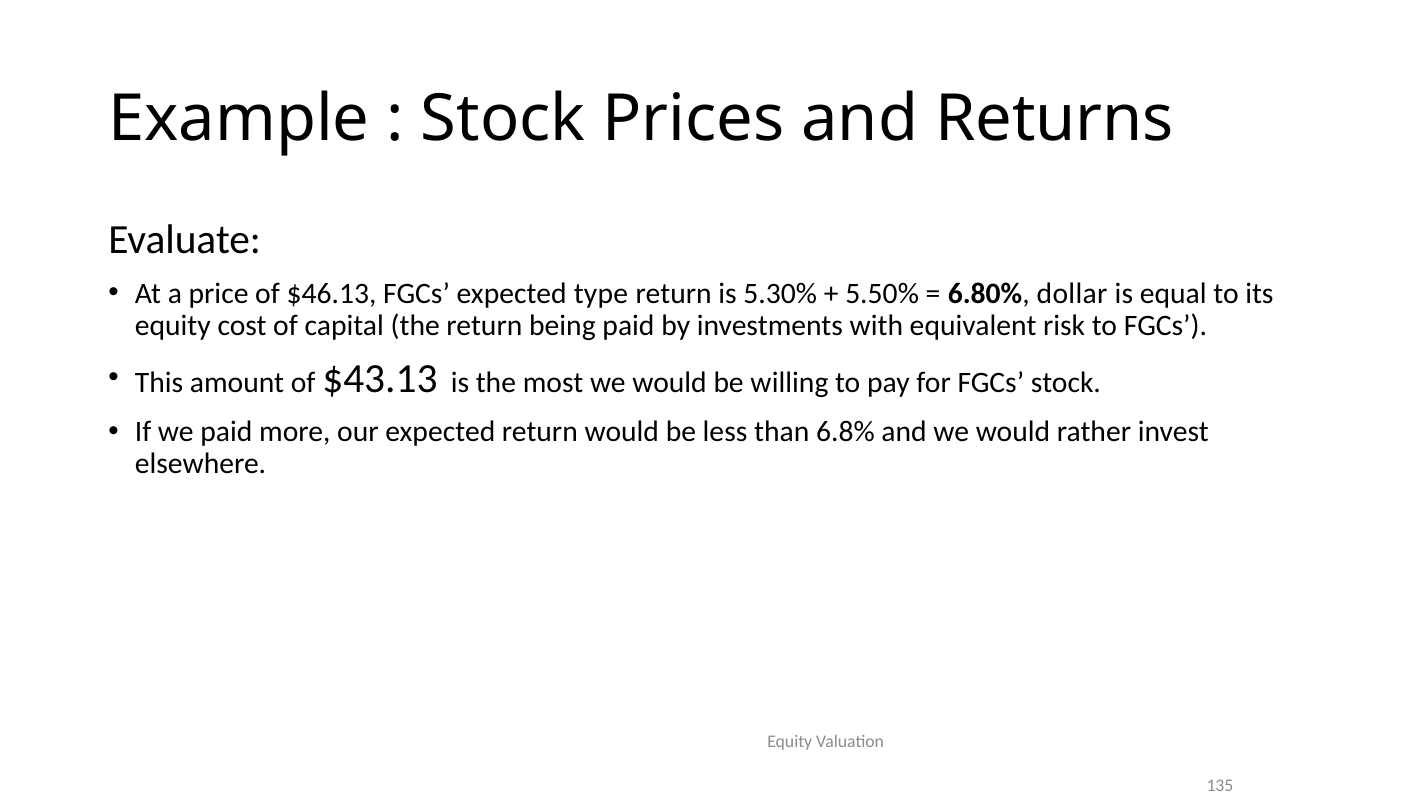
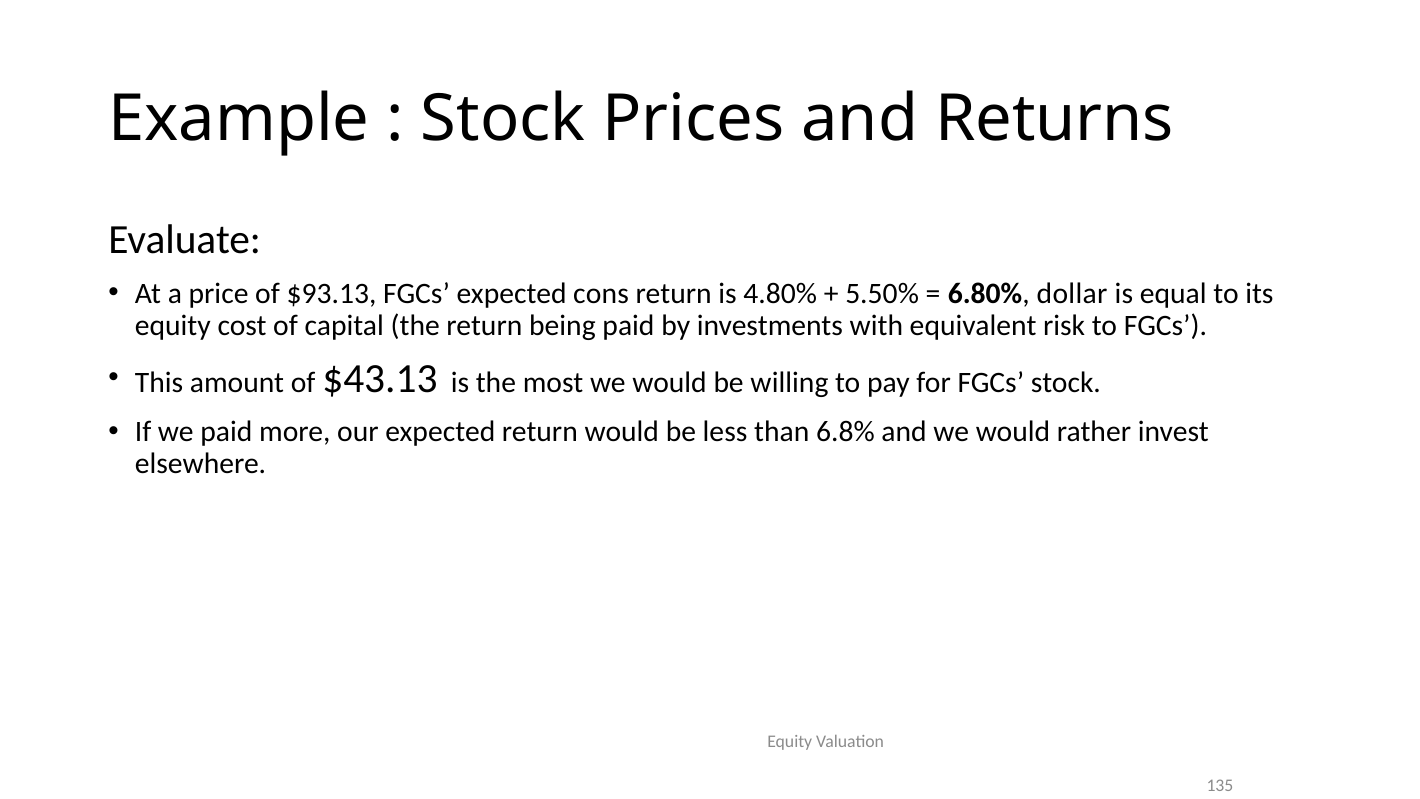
$46.13: $46.13 -> $93.13 (332, 293)
type: type -> cons (601, 293)
5.30%: 5.30% -> 4.80% (780, 293)
